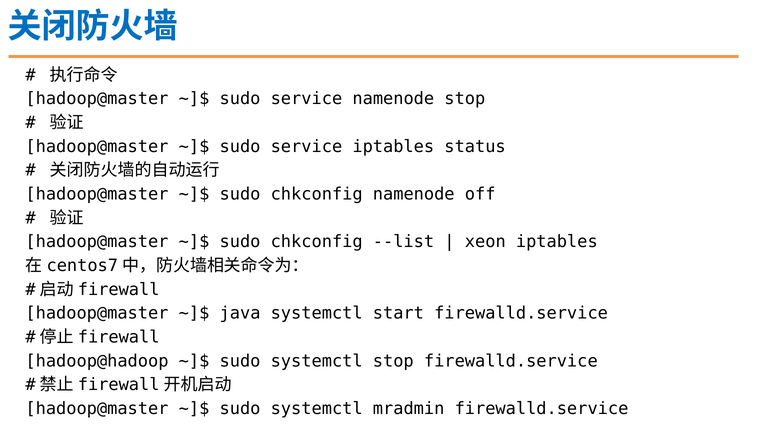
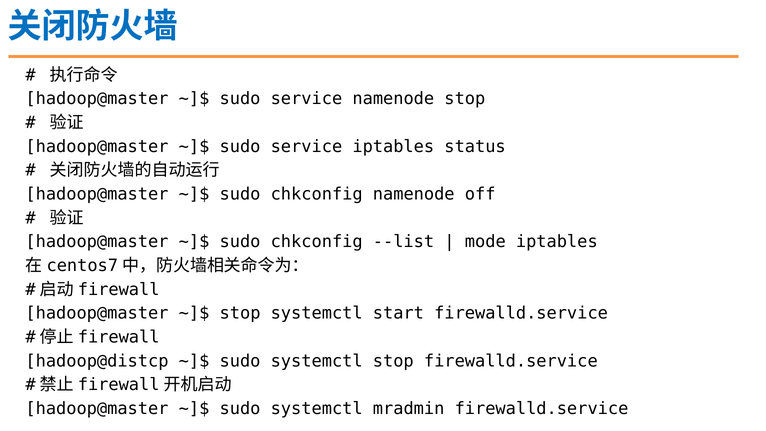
xeon: xeon -> mode (485, 242)
java: java -> stop (240, 313)
hadoop@hadoop: hadoop@hadoop -> hadoop@distcp (97, 361)
